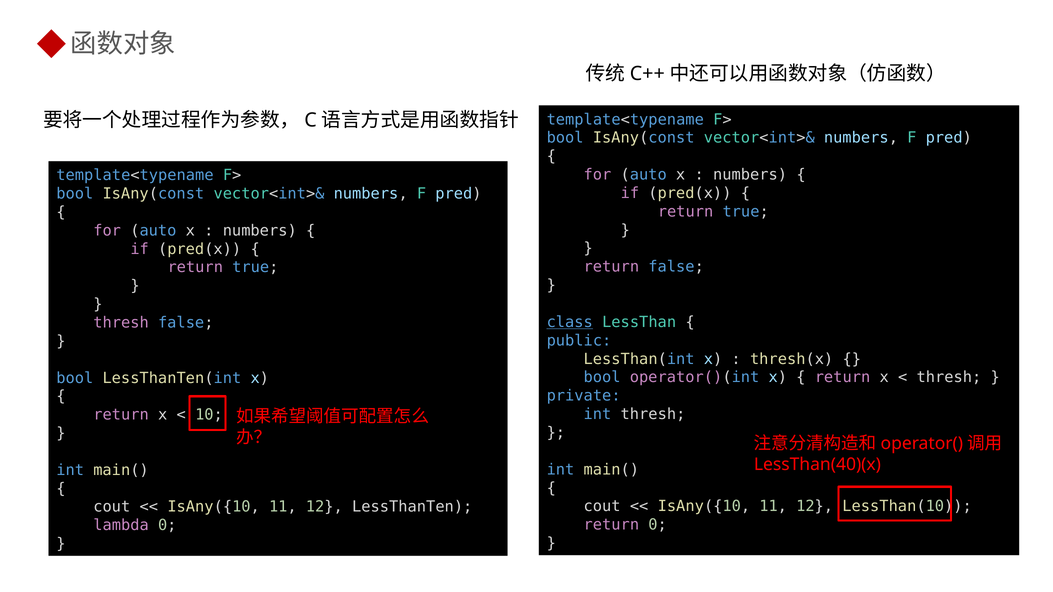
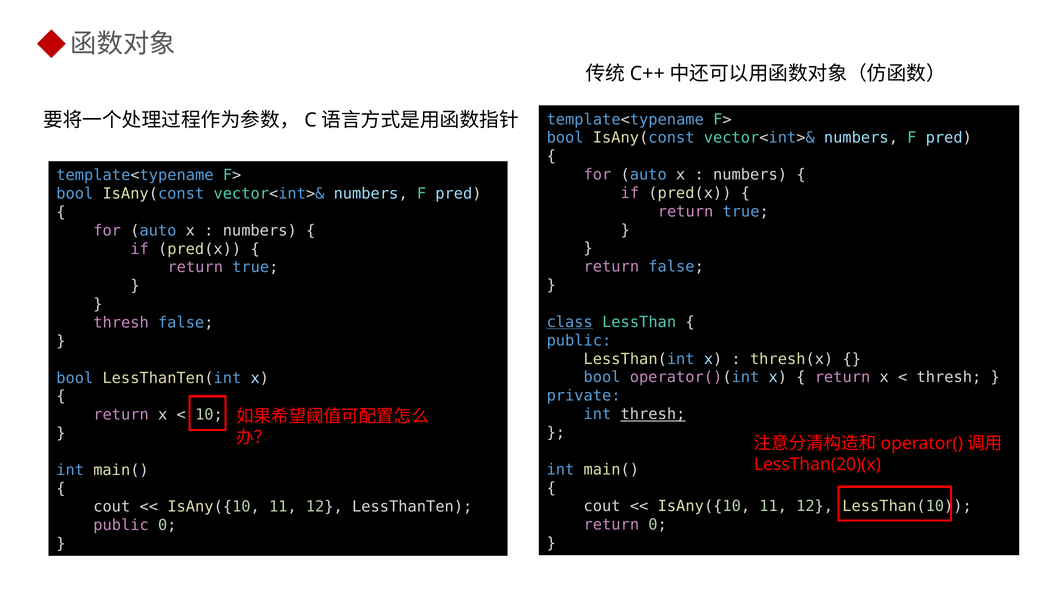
thresh underline: none -> present (653, 414)
LessThan(40)(x: LessThan(40)(x -> LessThan(20)(x (817, 465)
lambda: lambda -> public (121, 526)
